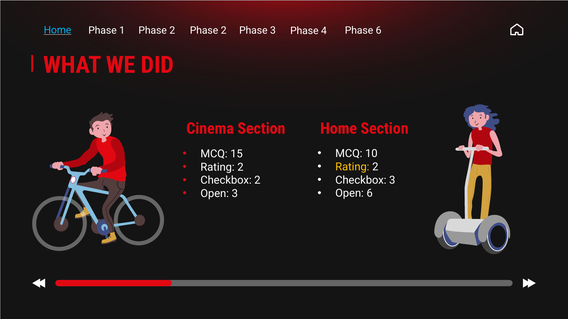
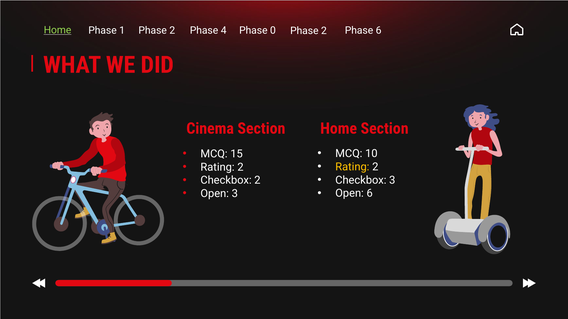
Home colour: light blue -> light green (58, 30)
2 Phase 2: 2 -> 4 (224, 31)
4: 4 -> 2 (324, 31)
Phase 3: 3 -> 0 (273, 31)
